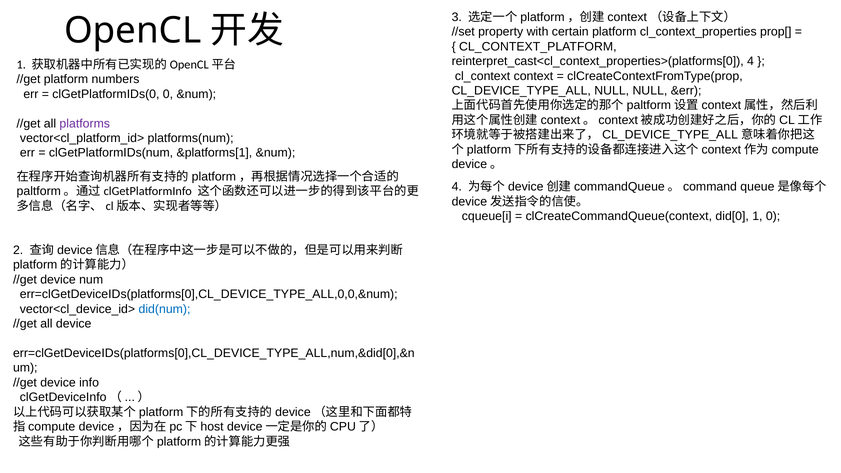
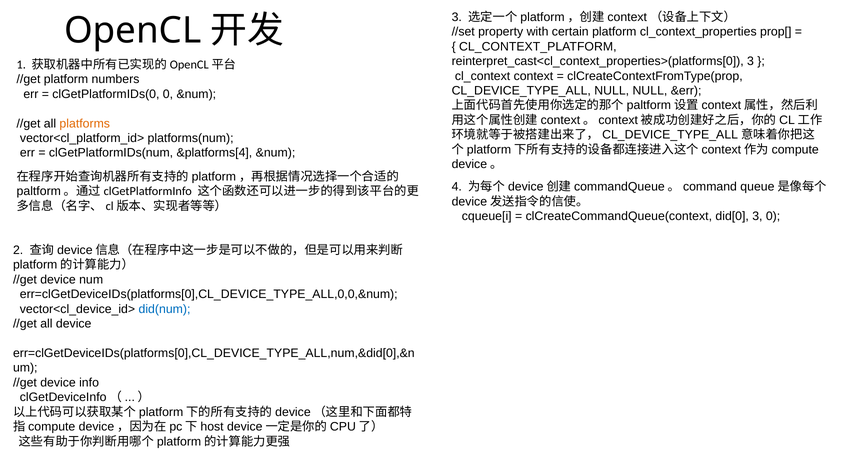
reinterpret_cast<cl_context_properties>(platforms[0 4: 4 -> 3 (750, 61)
platforms colour: purple -> orange (85, 123)
&platforms[1: &platforms[1 -> &platforms[4 (214, 153)
did[0 1: 1 -> 3 (757, 216)
